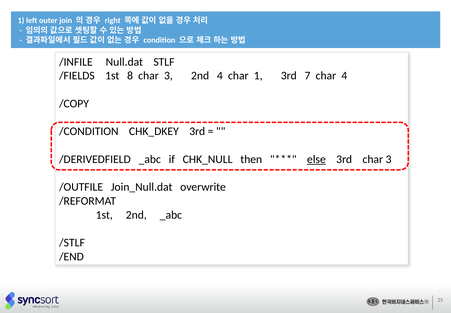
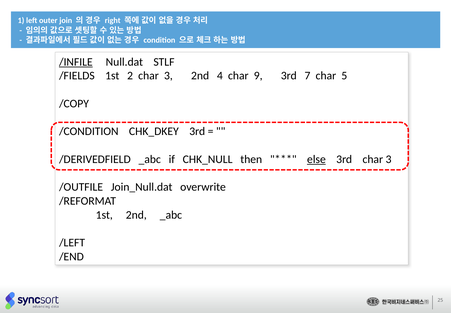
/INFILE underline: none -> present (76, 62)
8: 8 -> 2 (130, 76)
char 1: 1 -> 9 (258, 76)
char 4: 4 -> 5 (344, 76)
/STLF: /STLF -> /LEFT (72, 242)
